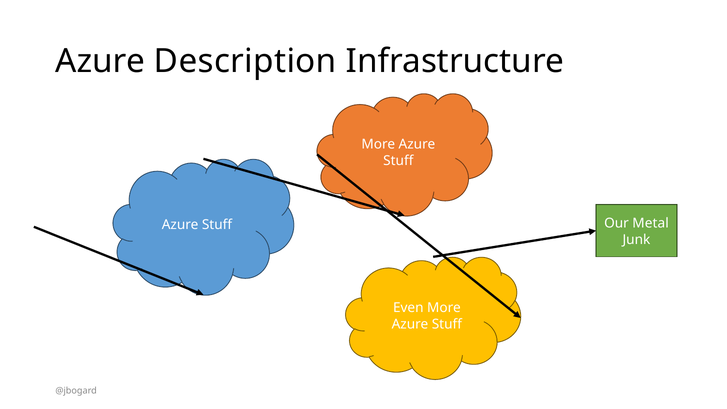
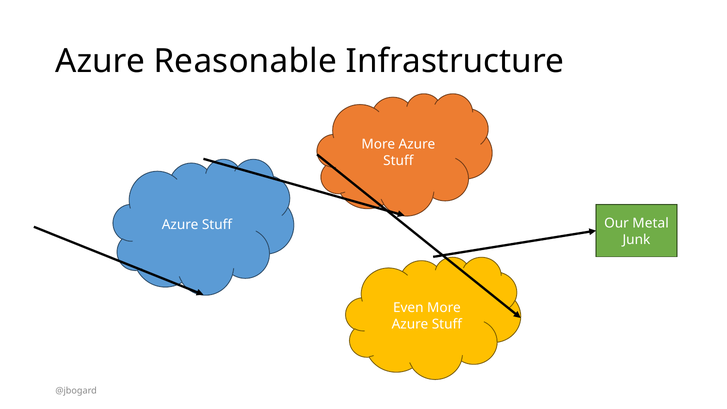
Description: Description -> Reasonable (245, 61)
